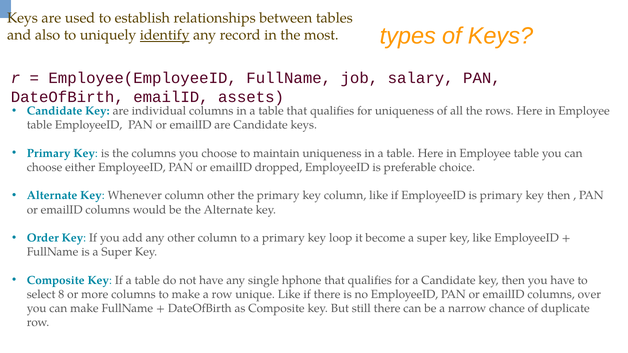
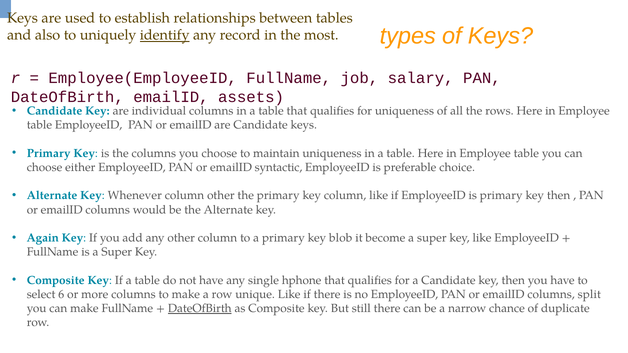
dropped: dropped -> syntactic (278, 167)
Order: Order -> Again (43, 238)
loop: loop -> blob (341, 238)
8: 8 -> 6 (61, 295)
over: over -> split (589, 295)
DateOfBirth underline: none -> present (200, 309)
